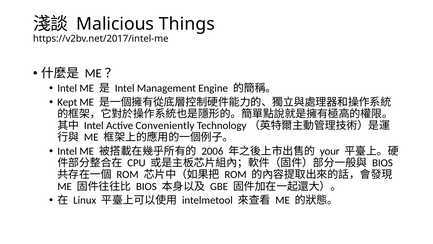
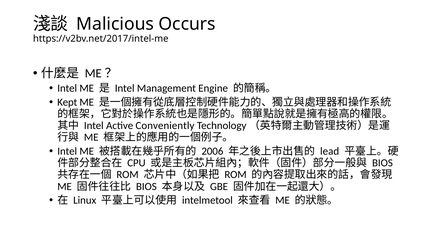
Things: Things -> Occurs (187, 24)
your: your -> lead (330, 151)
